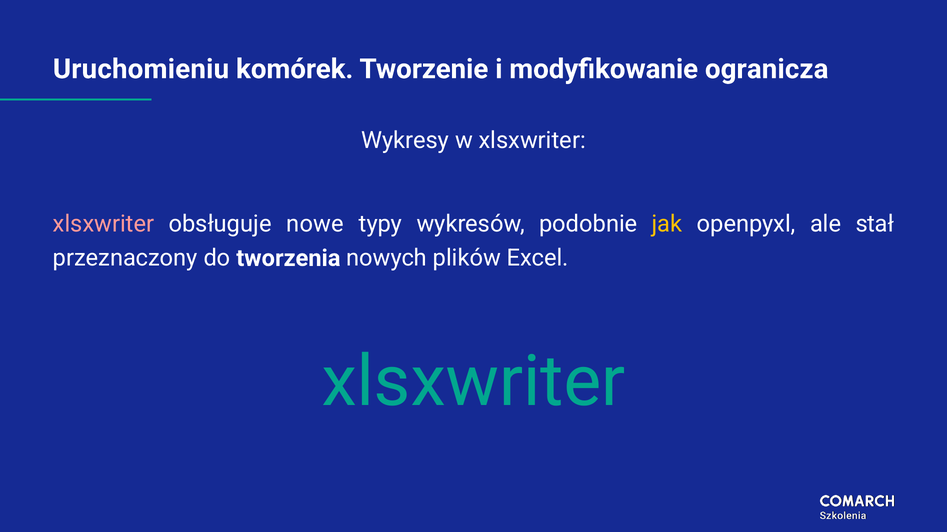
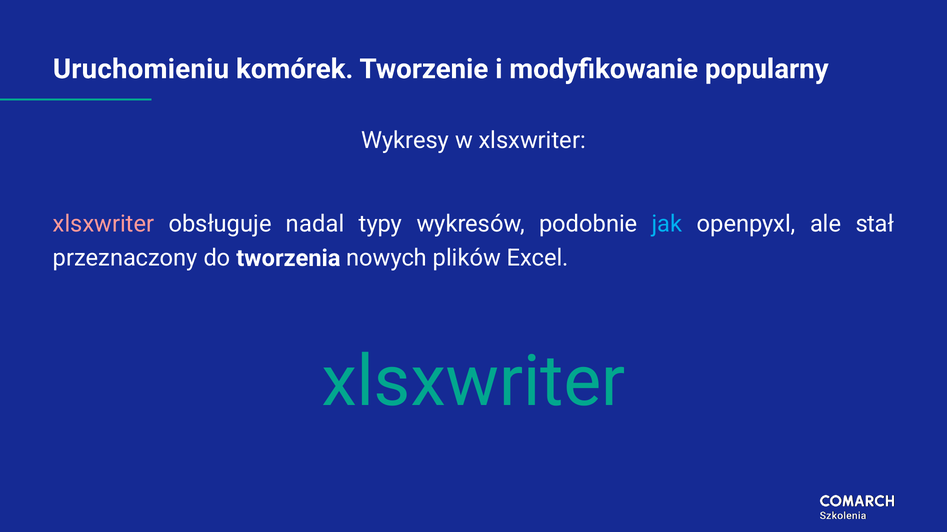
ogranicza: ogranicza -> popularny (767, 69)
nowe: nowe -> nadal (315, 224)
jak colour: yellow -> light blue (667, 224)
